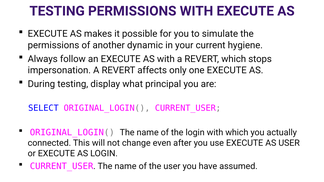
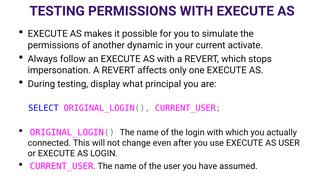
hygiene: hygiene -> activate (245, 45)
